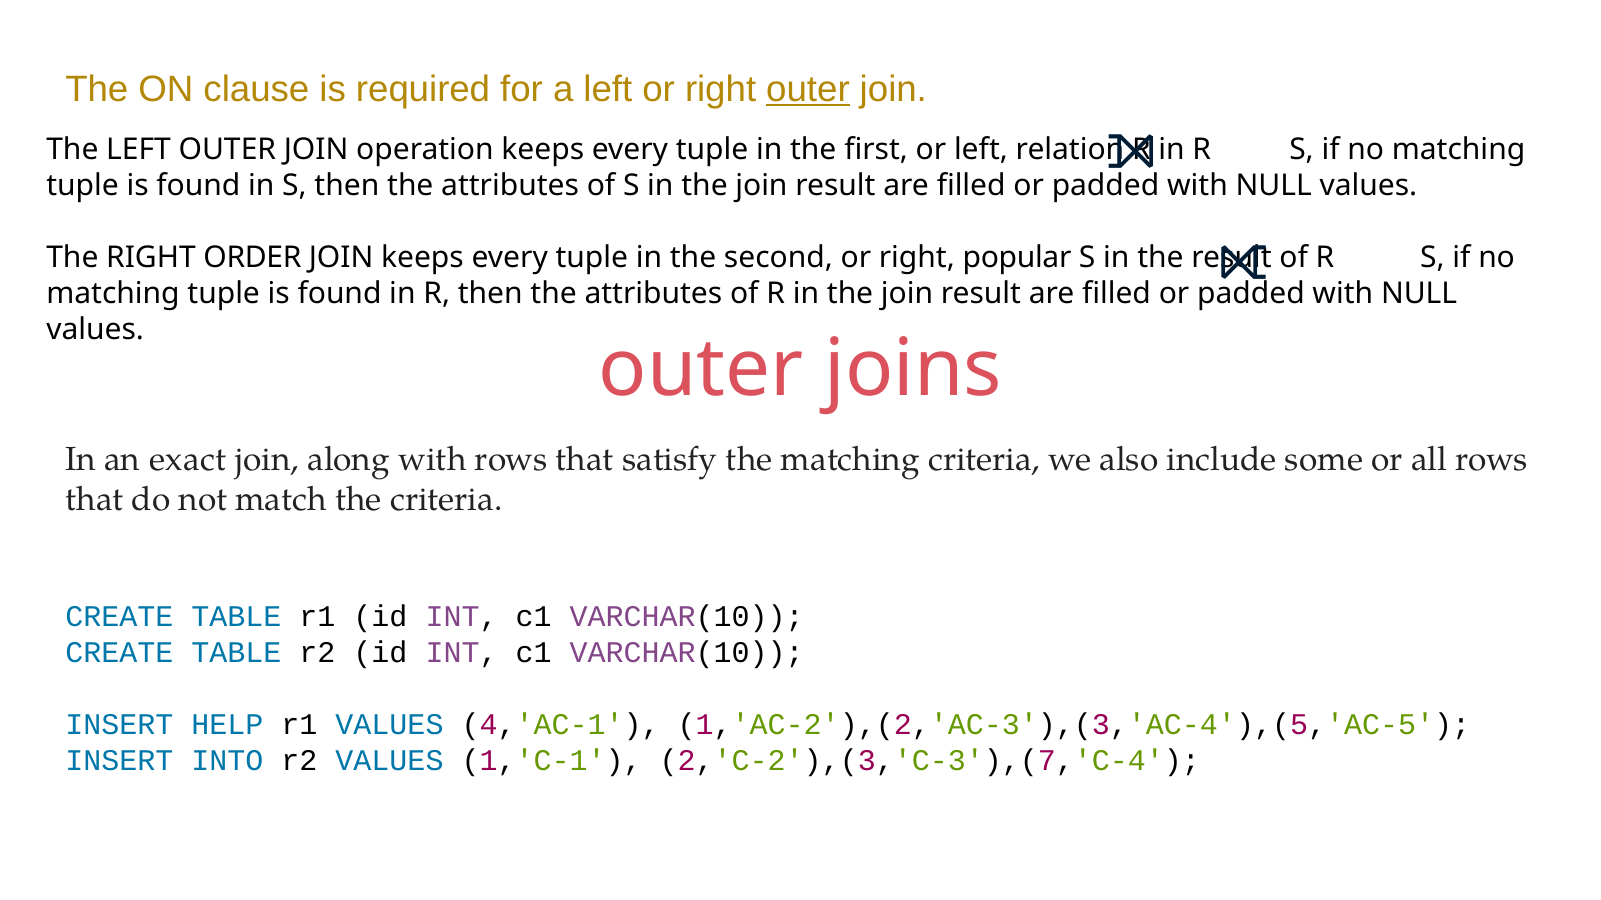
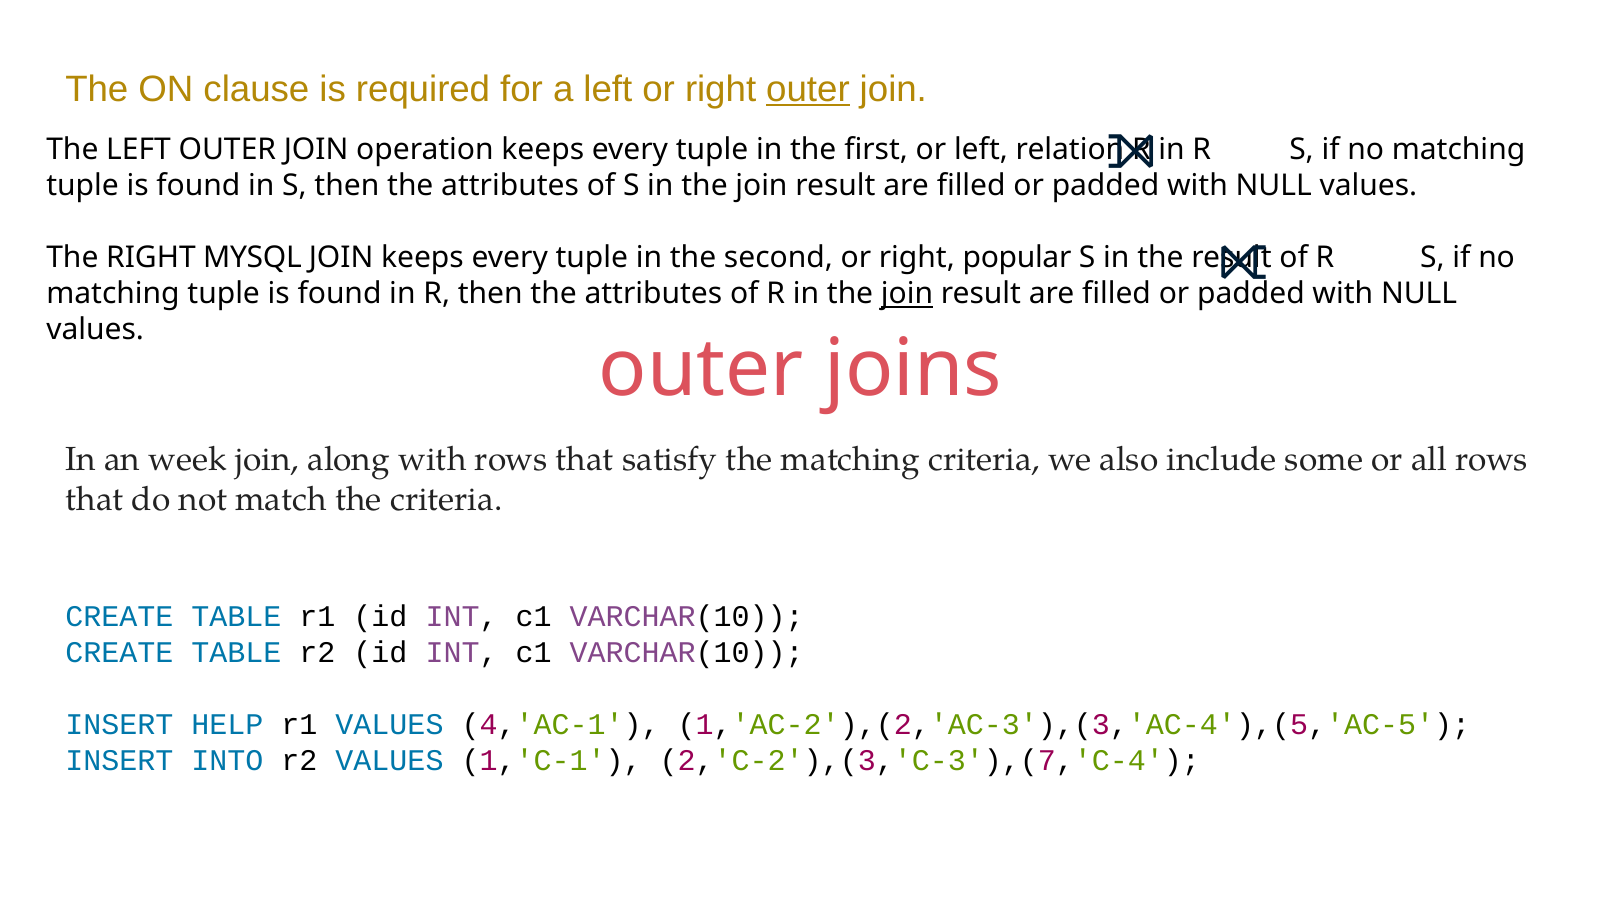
ORDER: ORDER -> MYSQL (252, 258)
join underline: none -> present (907, 294)
exact: exact -> week (188, 459)
